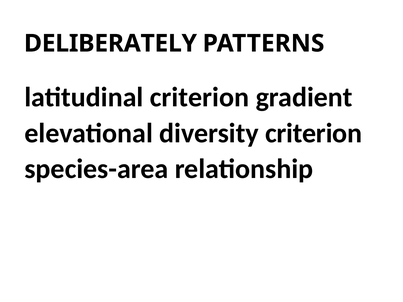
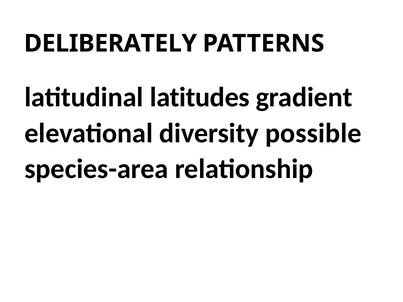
latitudinal criterion: criterion -> latitudes (200, 97)
diversity criterion: criterion -> possible (313, 133)
